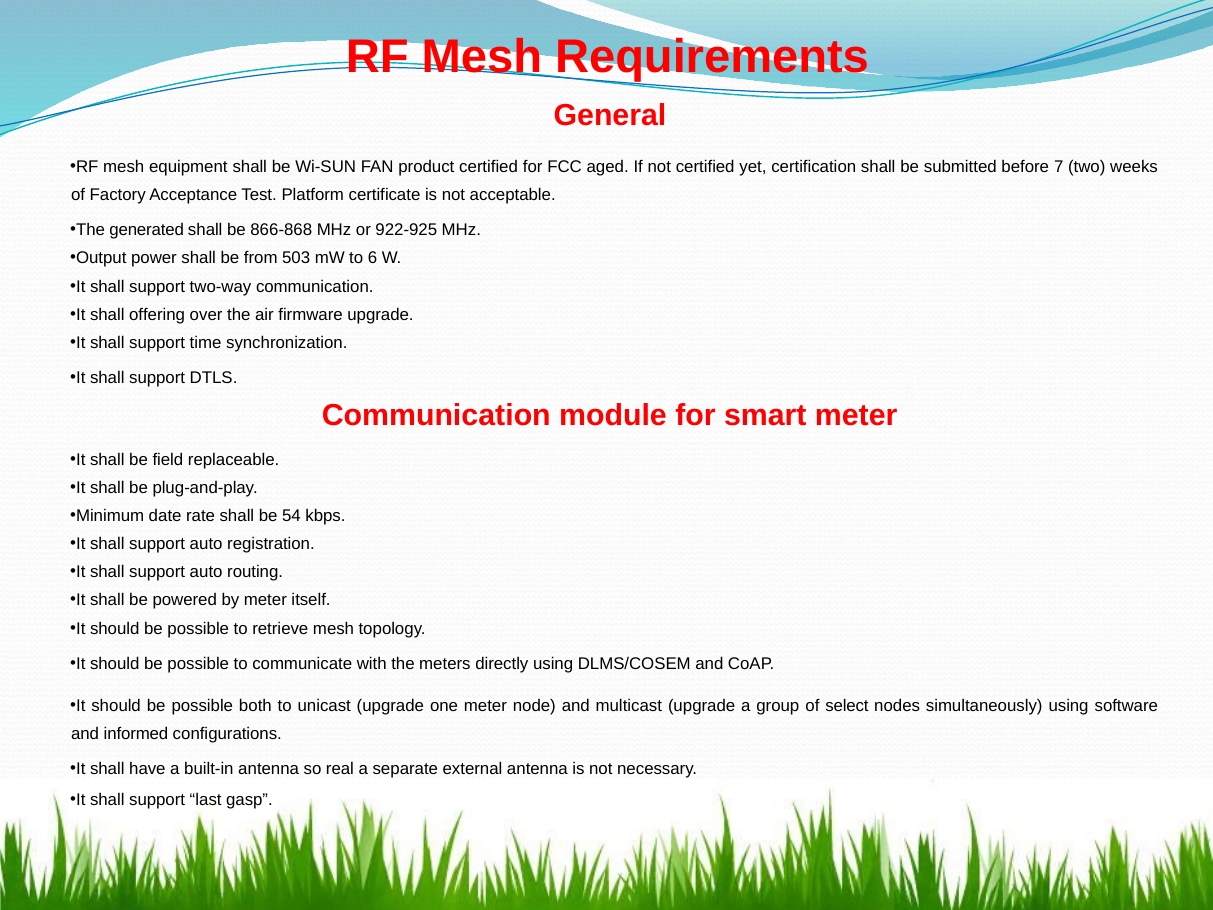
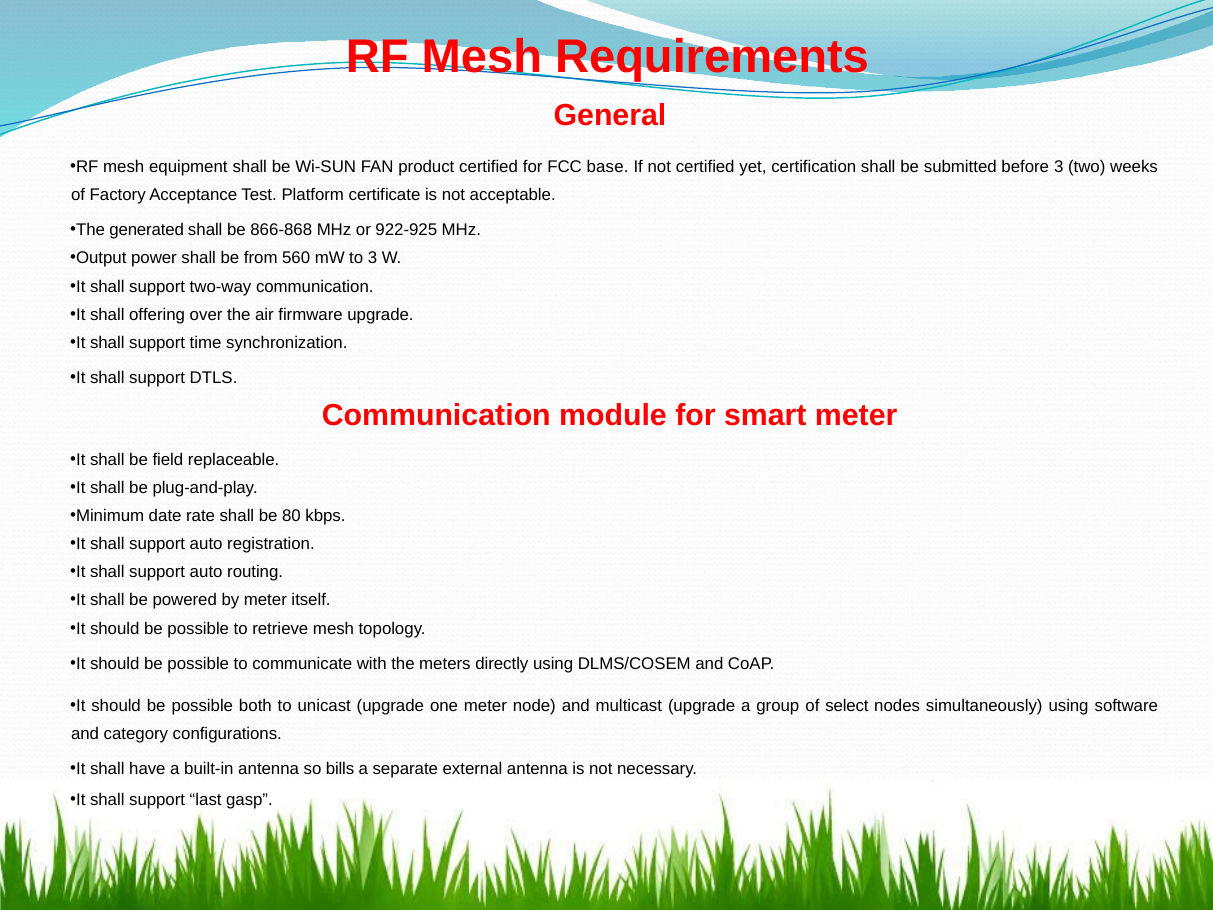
aged: aged -> base (608, 167)
before 7: 7 -> 3 (1059, 167)
503: 503 -> 560 (296, 258)
to 6: 6 -> 3 (373, 258)
54: 54 -> 80 (291, 516)
informed: informed -> category (136, 734)
real: real -> bills (340, 769)
